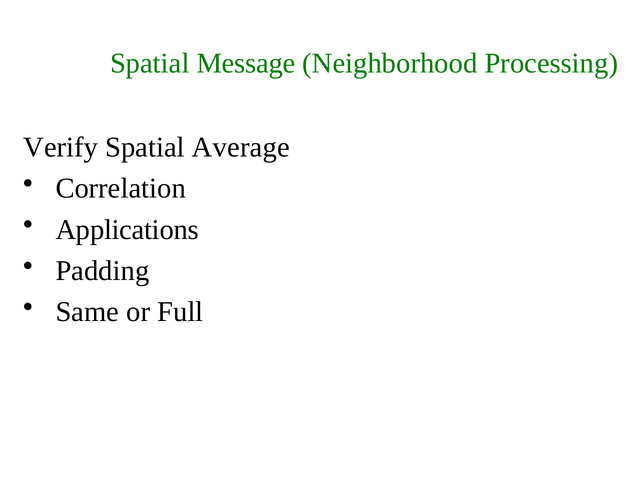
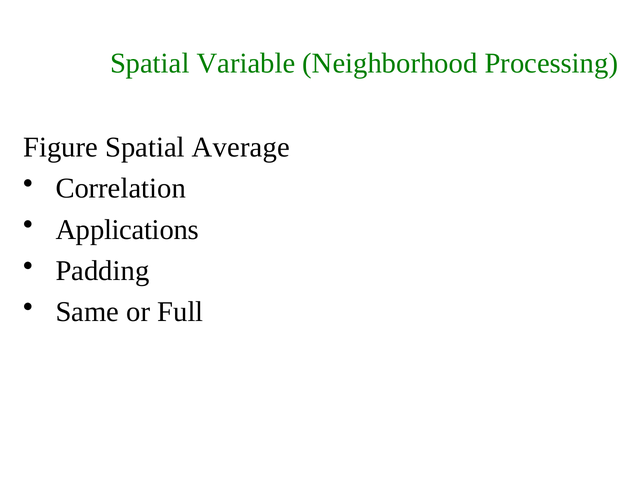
Message: Message -> Variable (246, 63)
Verify: Verify -> Figure (61, 147)
